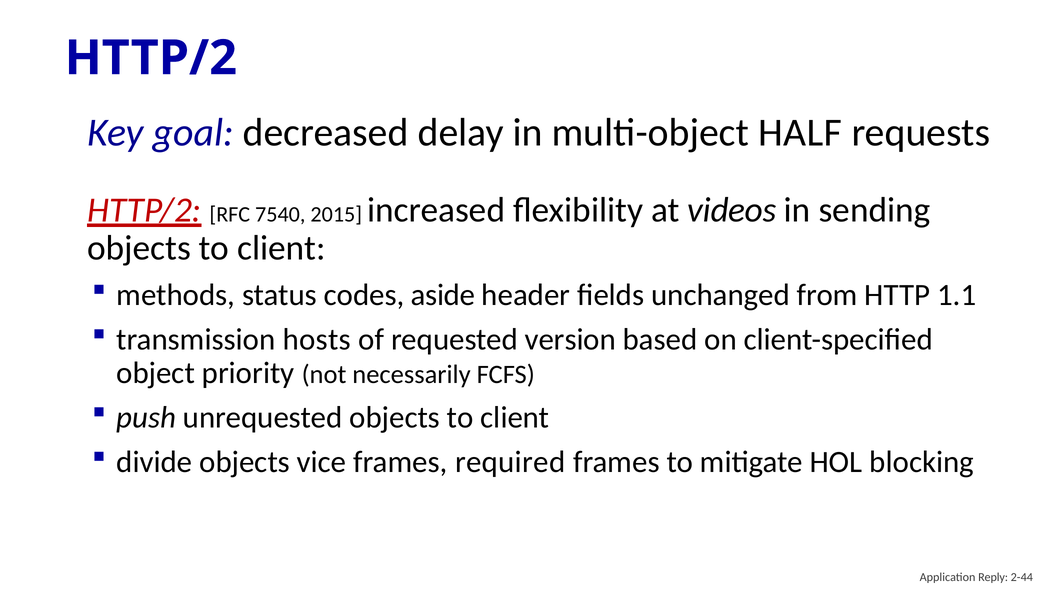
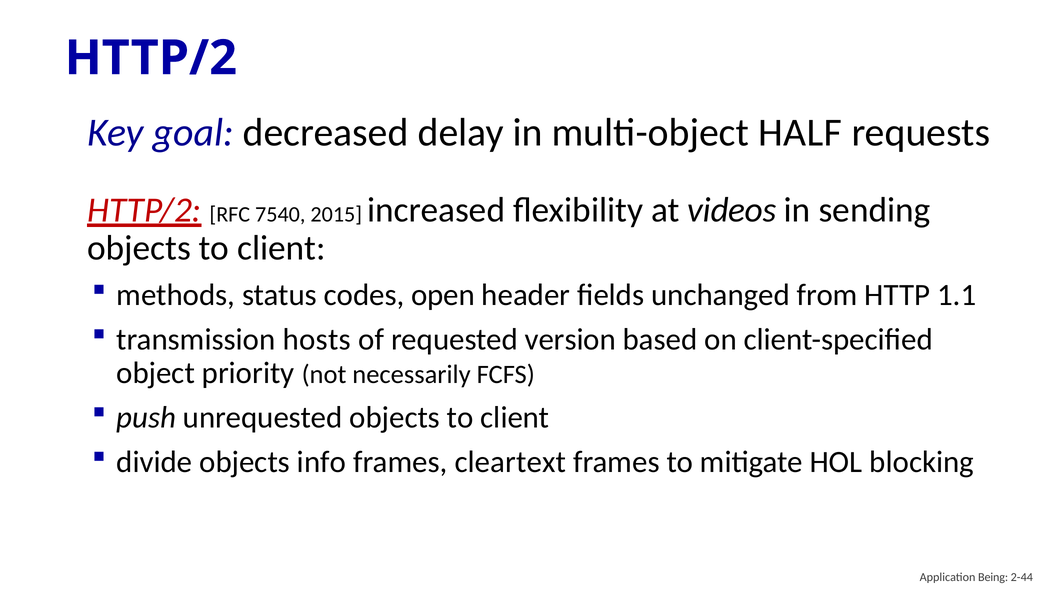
aside: aside -> open (443, 295)
vice: vice -> info (322, 462)
required: required -> cleartext (510, 462)
Reply: Reply -> Being (993, 577)
